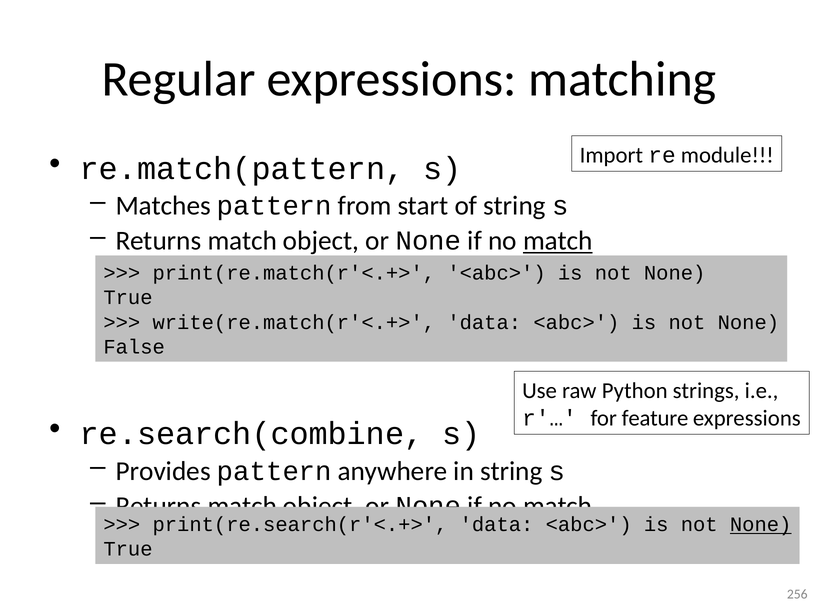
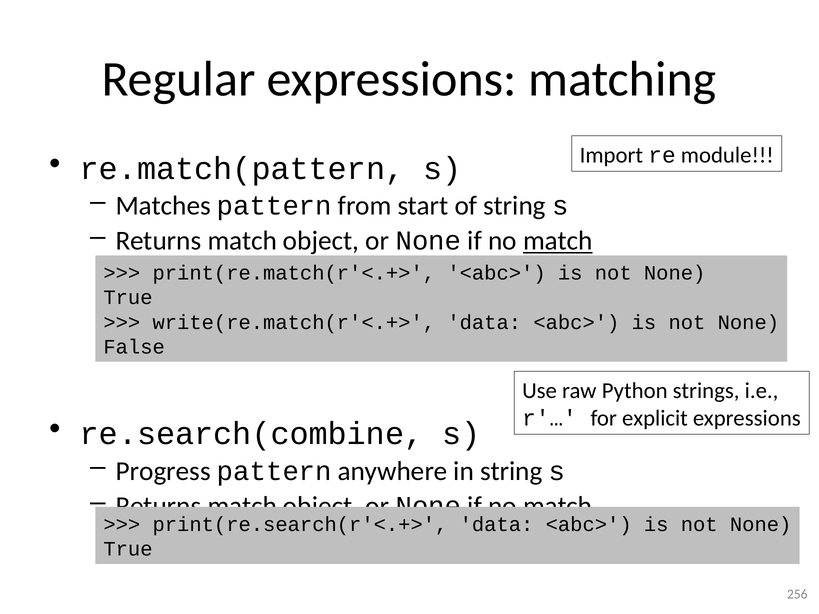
feature: feature -> explicit (655, 418)
Provides: Provides -> Progress (163, 471)
None underline: present -> none (761, 525)
